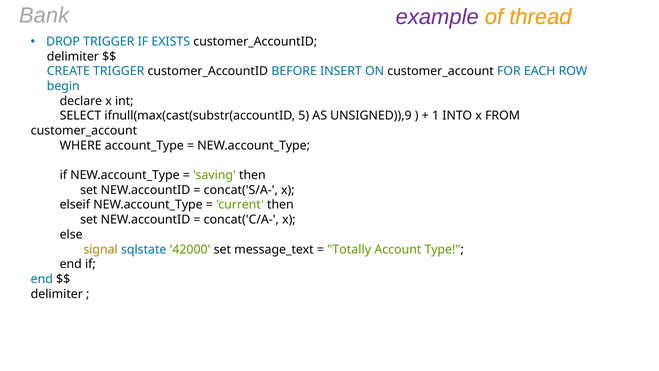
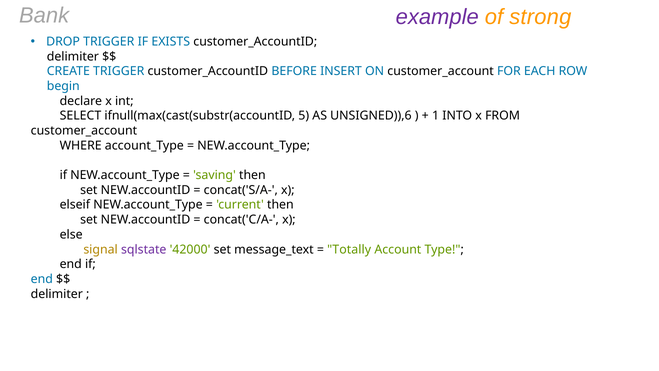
thread: thread -> strong (540, 17)
UNSIGNED)),9: UNSIGNED)),9 -> UNSIGNED)),6 (371, 116)
sqlstate colour: blue -> purple (144, 249)
